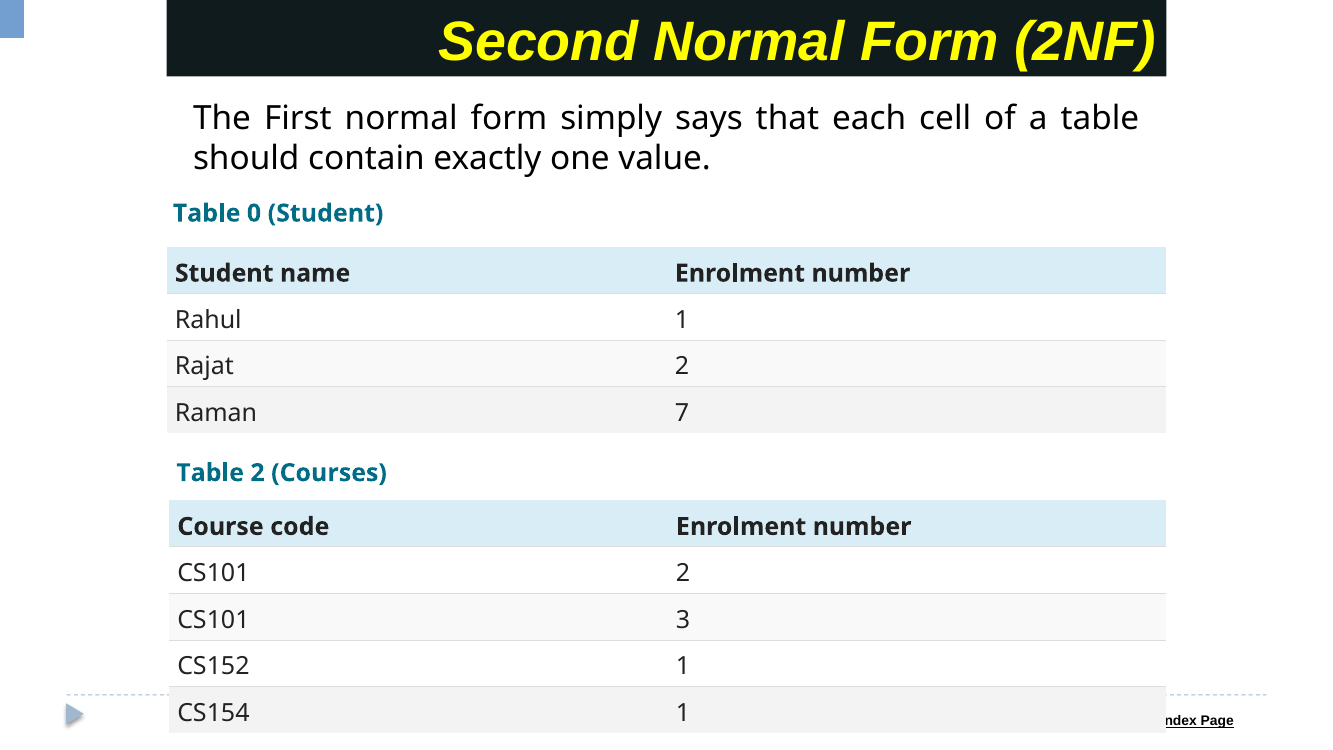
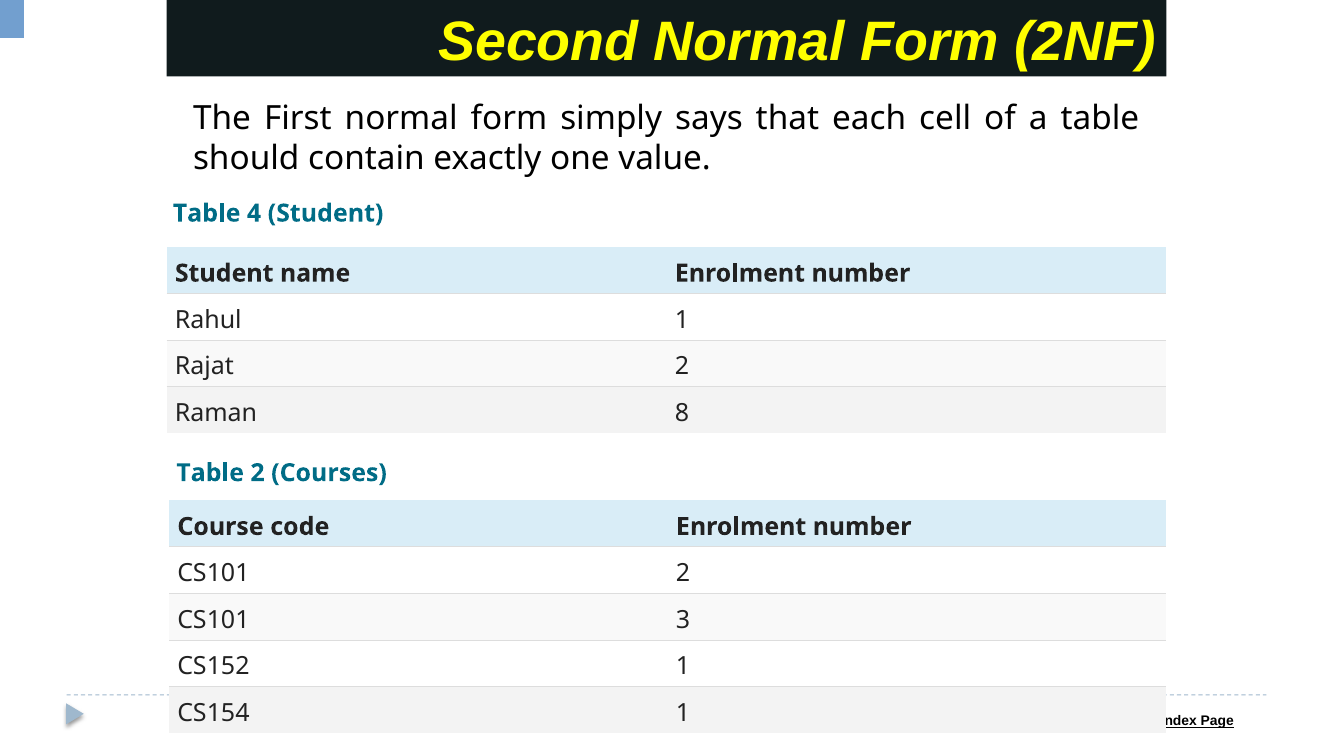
0: 0 -> 4 (254, 213)
7: 7 -> 8 (682, 413)
